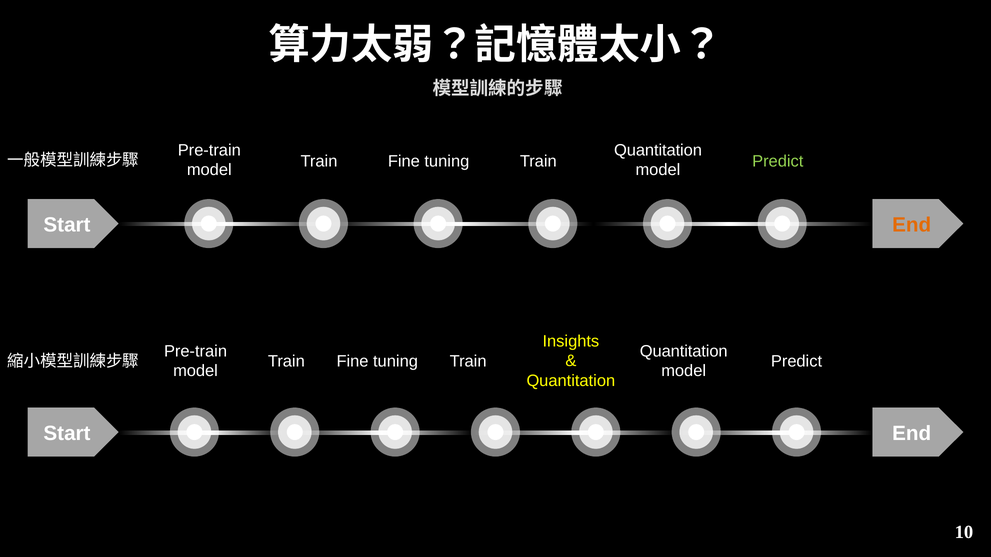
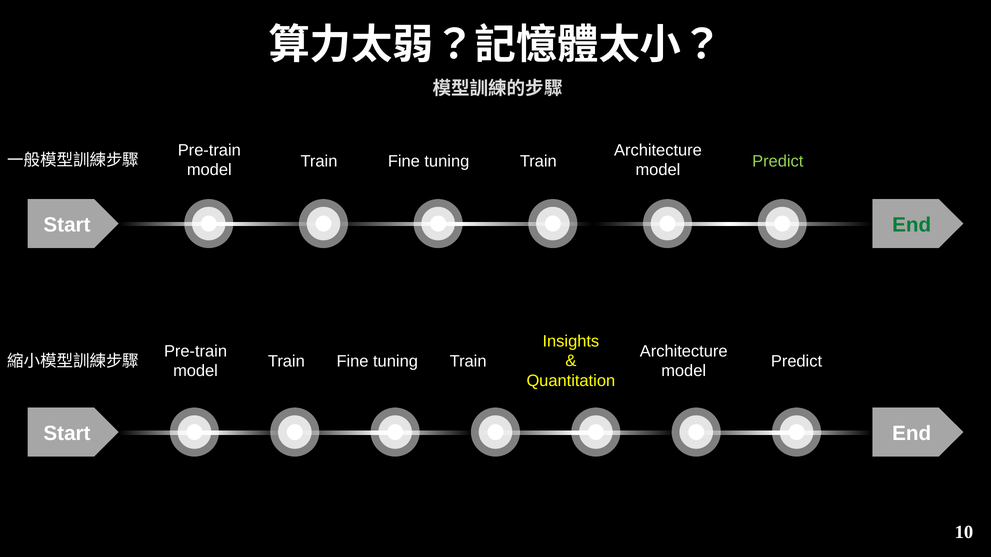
Quantitation: Quantitation -> Architecture (658, 150)
End colour: orange -> green (912, 225)
Quantitation: Quantitation -> Architecture (684, 351)
